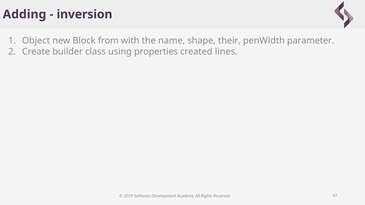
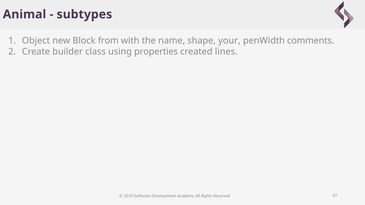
Adding: Adding -> Animal (24, 14)
inversion: inversion -> subtypes (84, 14)
their: their -> your (229, 41)
parameter: parameter -> comments (311, 41)
